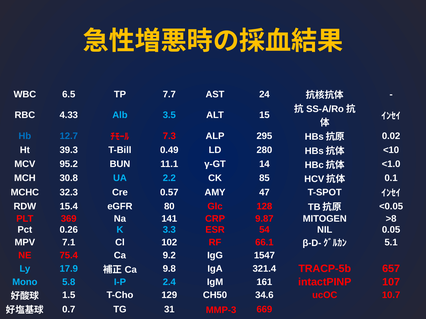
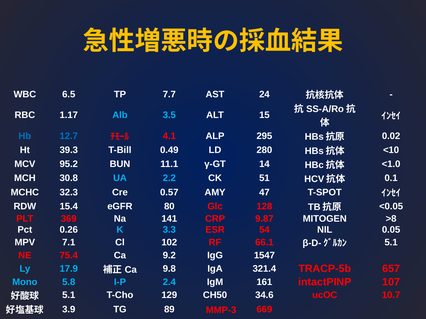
4.33: 4.33 -> 1.17 (69, 115)
7.3: 7.3 -> 4.1 (169, 136)
85: 85 -> 51 (264, 178)
1.5: 1.5 -> 5.1 (69, 296)
0.7: 0.7 -> 3.9 (69, 310)
31: 31 -> 89 (169, 310)
